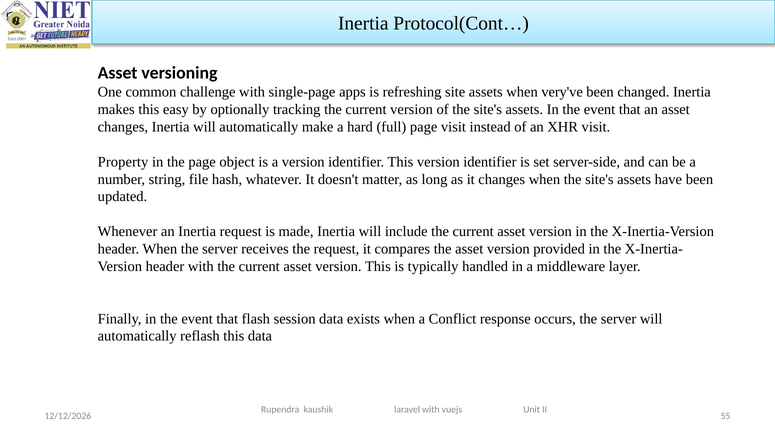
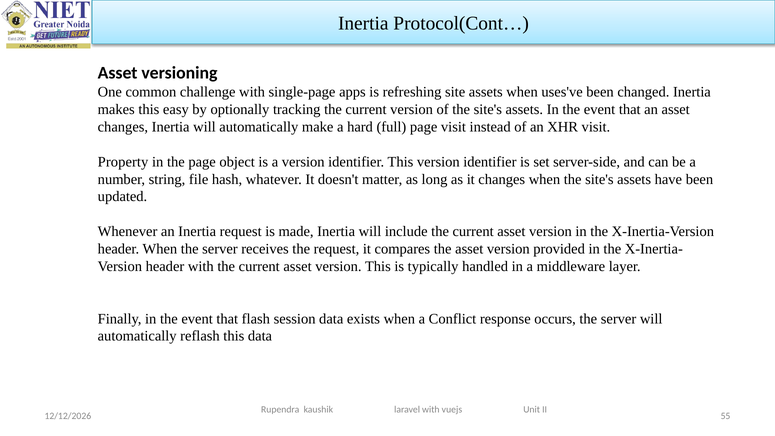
very've: very've -> uses've (562, 92)
